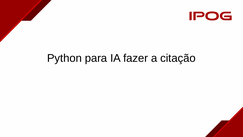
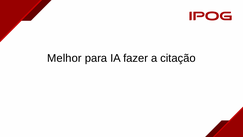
Python: Python -> Melhor (64, 58)
